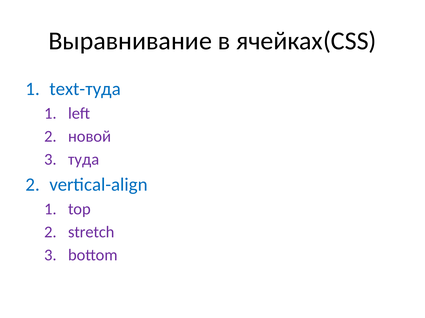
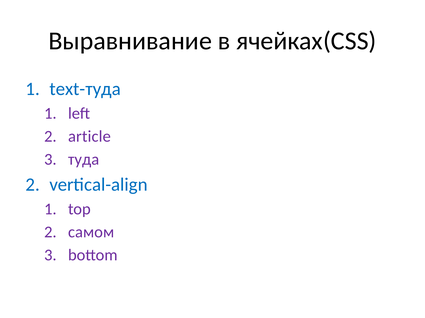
новой: новой -> article (89, 137)
stretch: stretch -> самом (91, 233)
